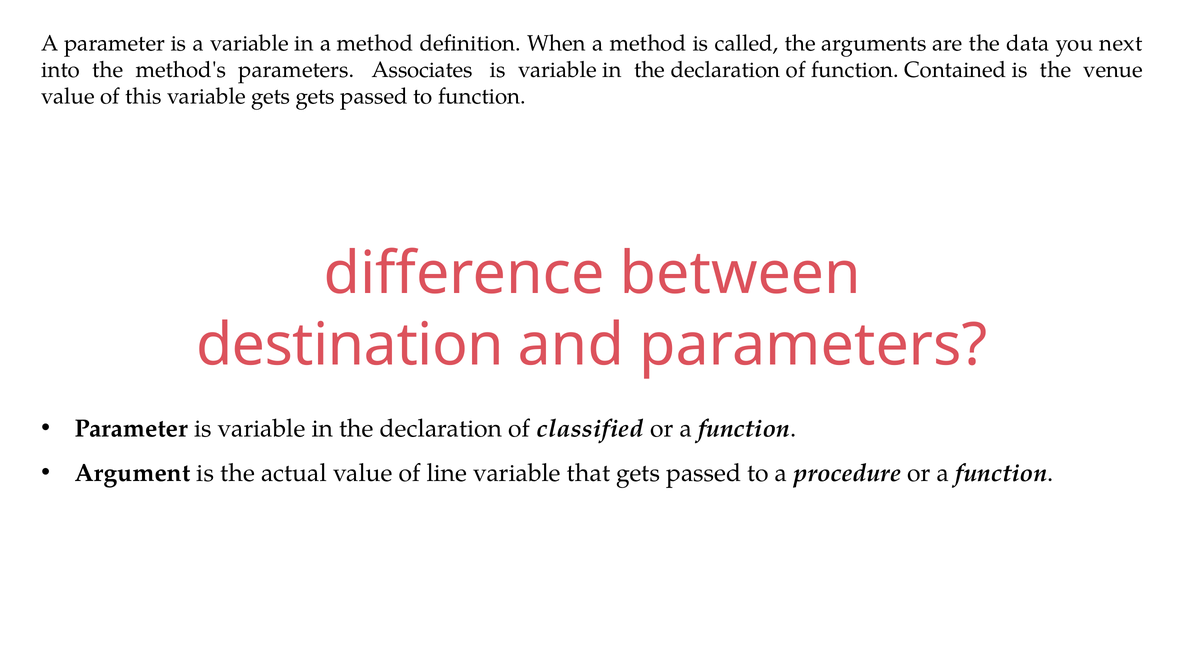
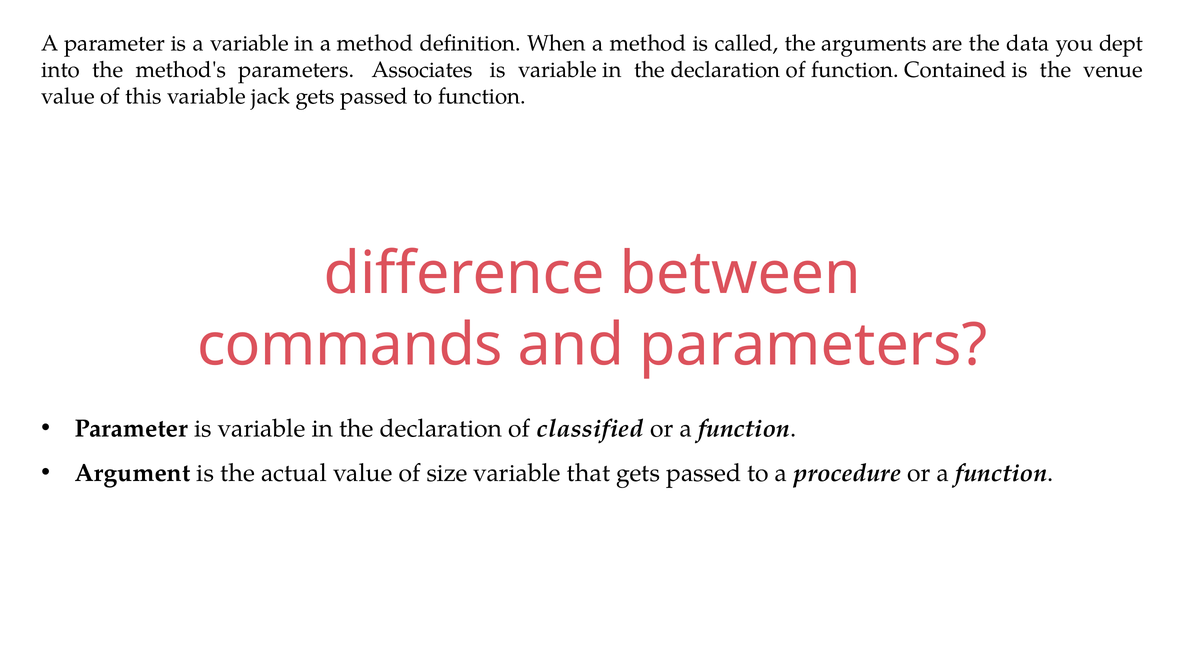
next: next -> dept (1121, 43)
variable gets: gets -> jack (271, 97)
destination: destination -> commands (350, 345)
line: line -> size (447, 473)
